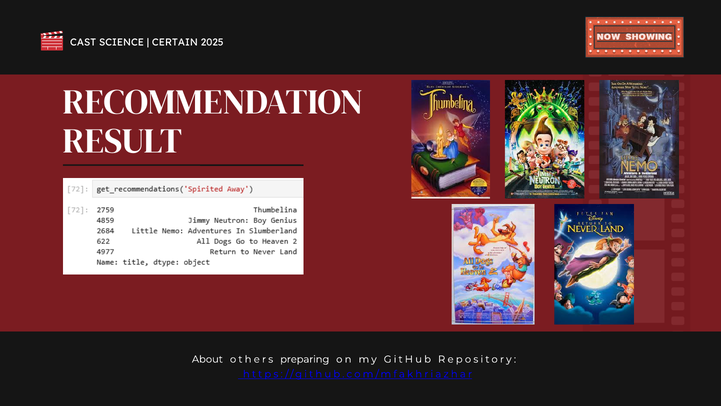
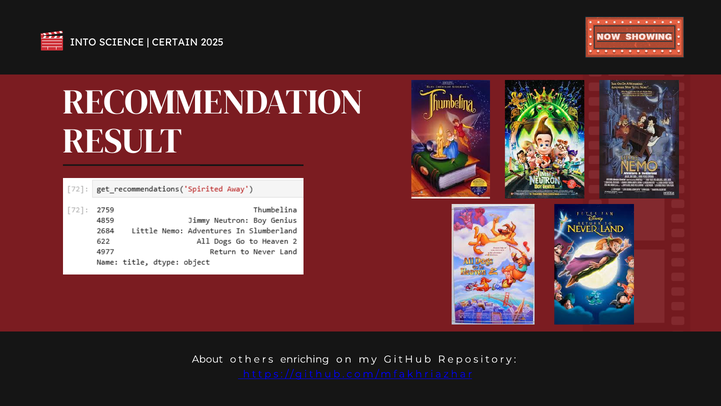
CAST: CAST -> INTO (83, 42)
preparing: preparing -> enriching (305, 359)
